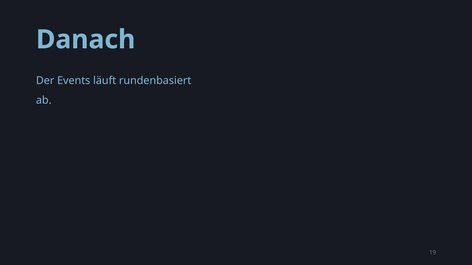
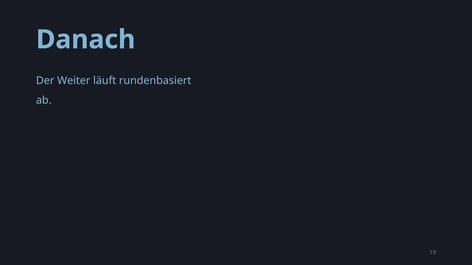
Events: Events -> Weiter (74, 81)
